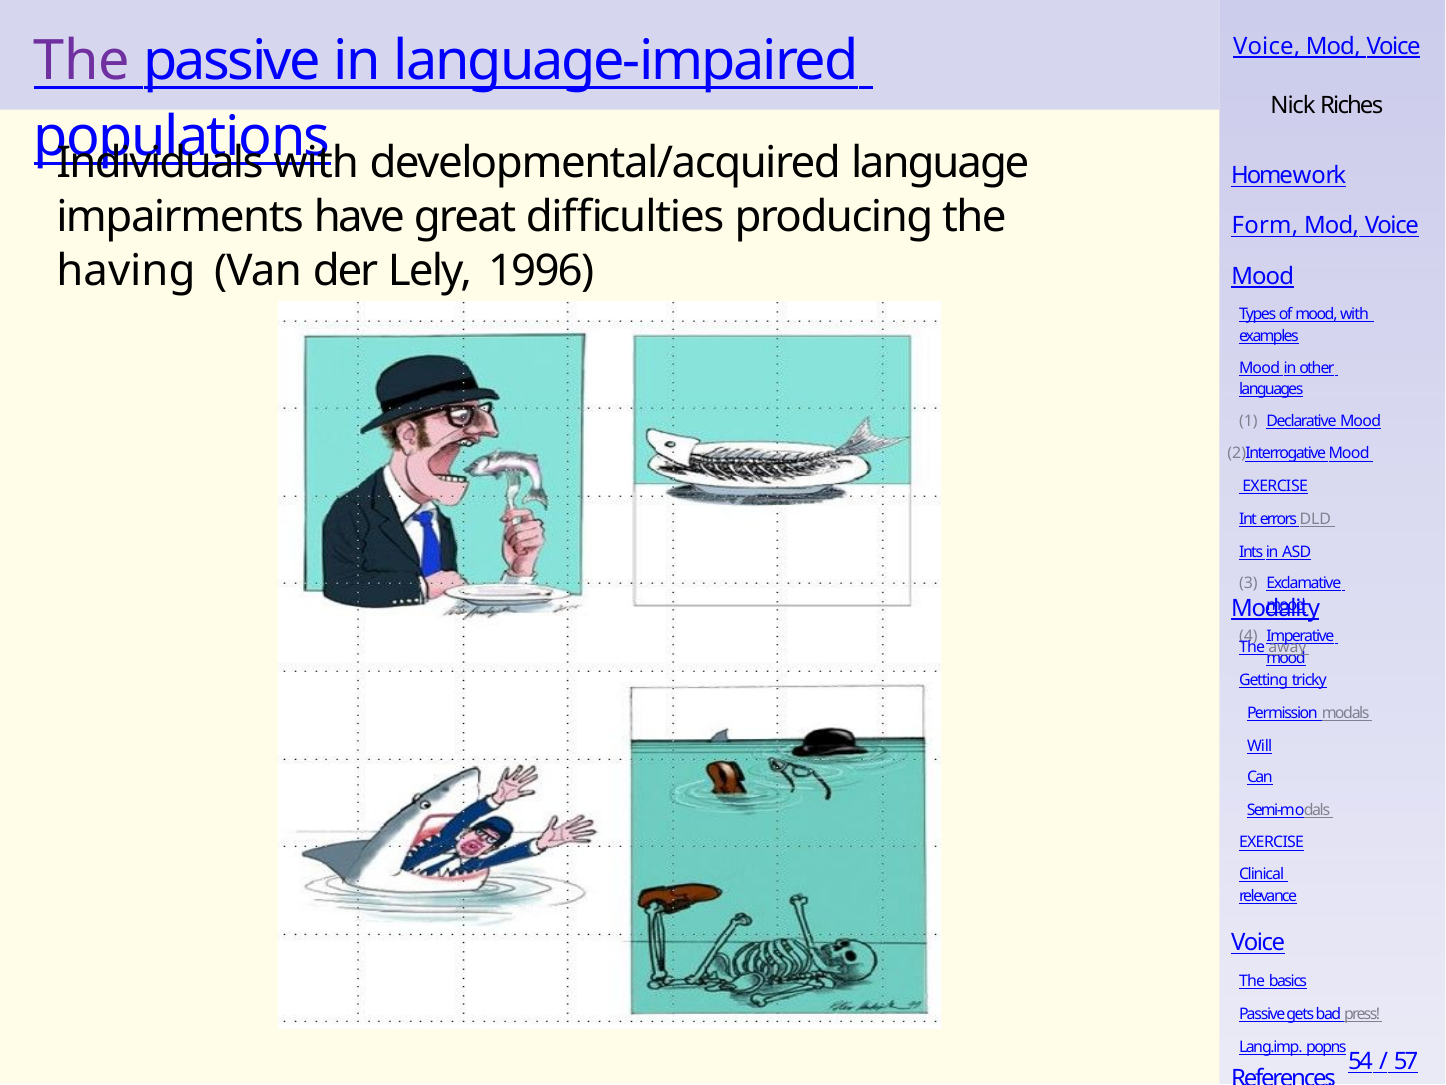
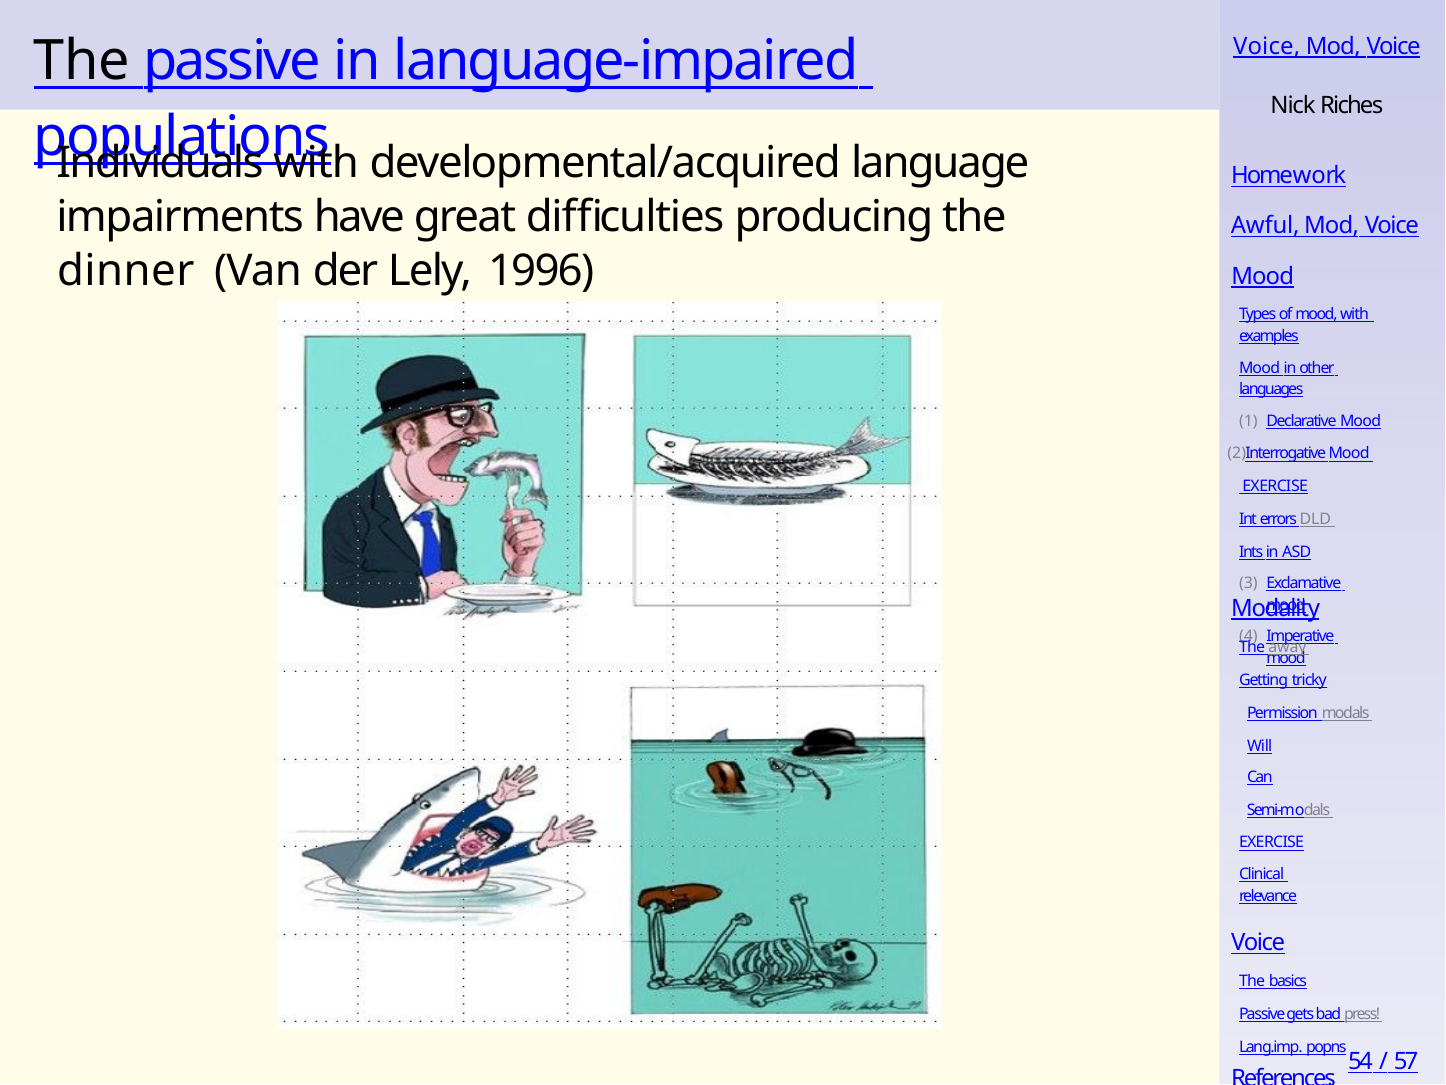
The colour: purple -> black (82, 62)
Form: Form -> Awful (1265, 226)
having: having -> dinner (126, 271)
